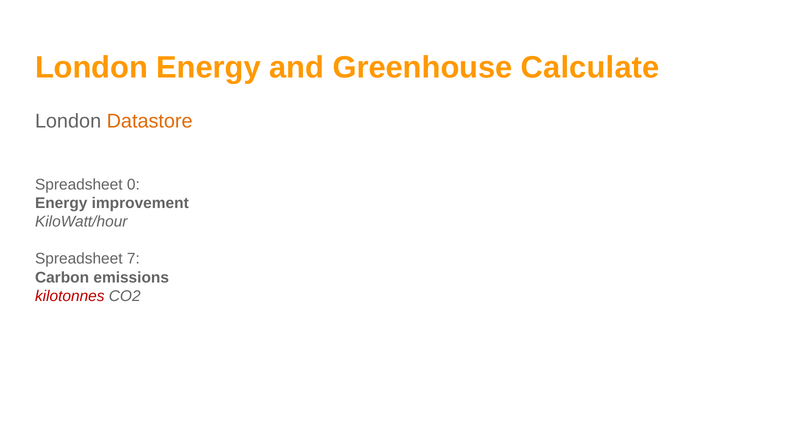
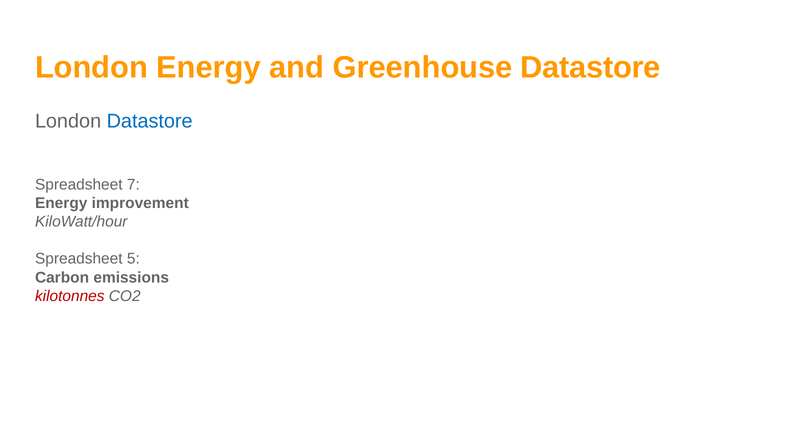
Greenhouse Calculate: Calculate -> Datastore (590, 67)
Datastore colour: orange -> blue (150, 121)
0: 0 -> 7 (133, 185)
7: 7 -> 5 (133, 259)
